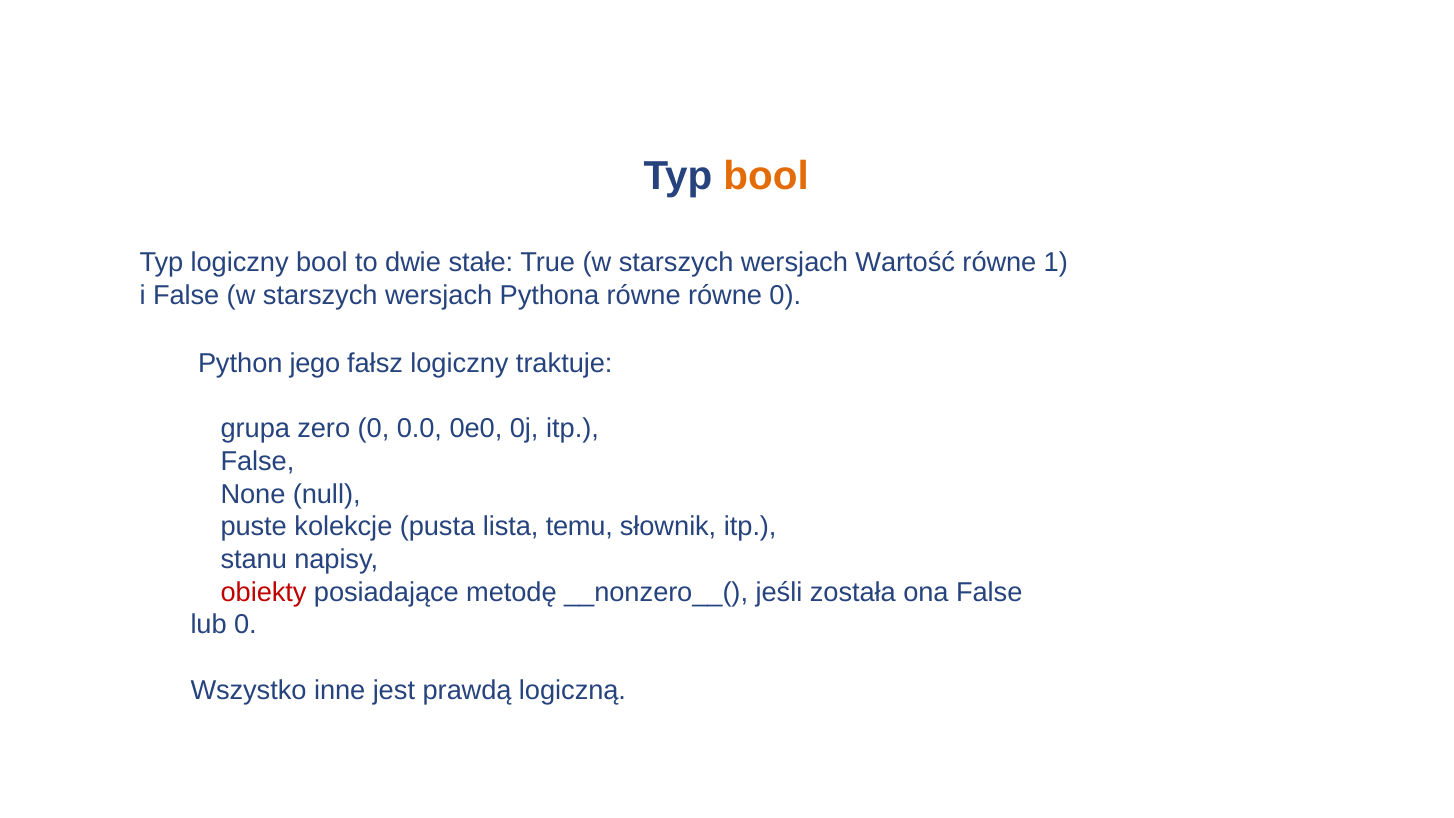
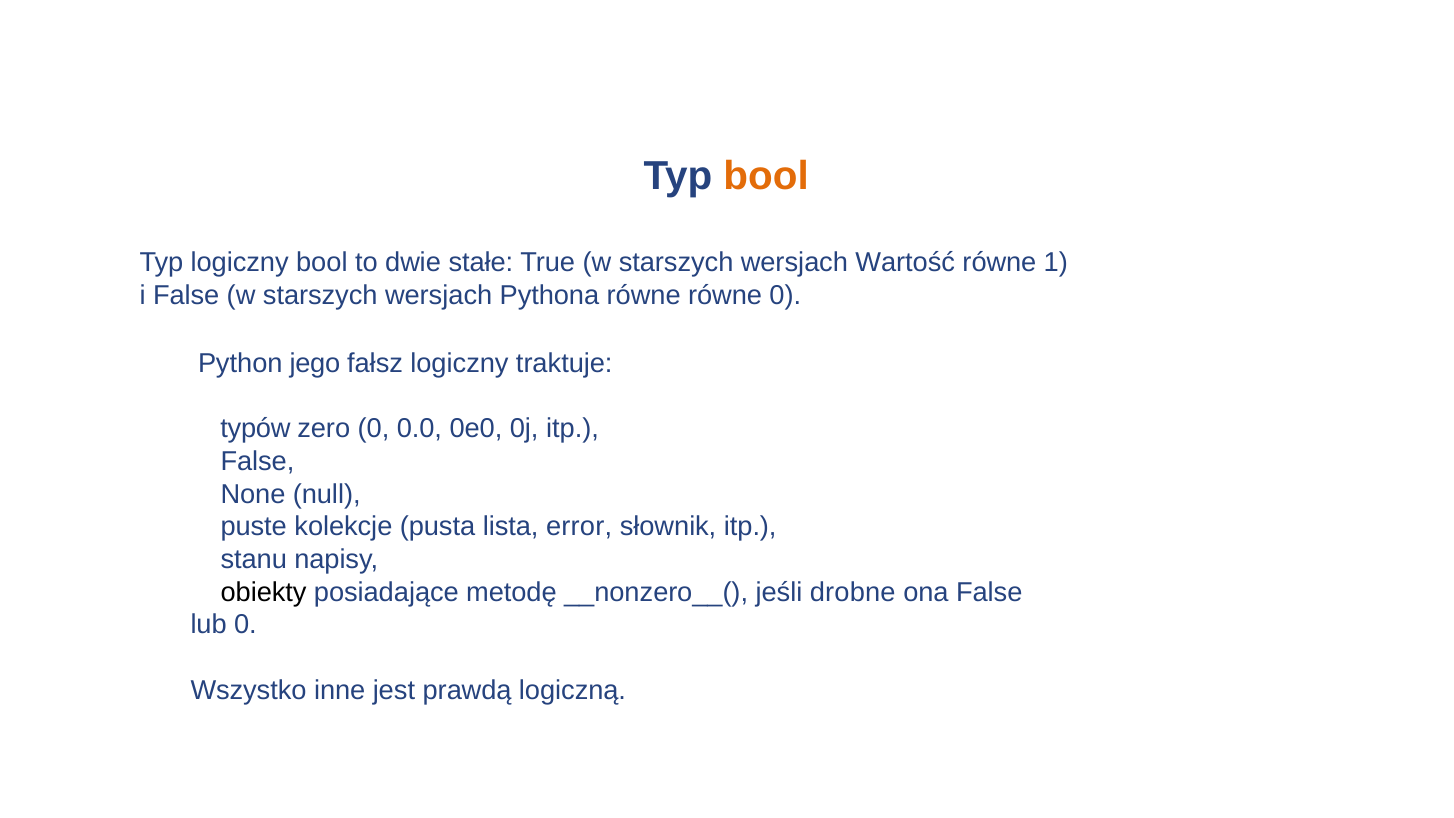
grupa: grupa -> typów (255, 429)
temu: temu -> error (579, 527)
obiekty colour: red -> black (264, 592)
została: została -> drobne (853, 592)
